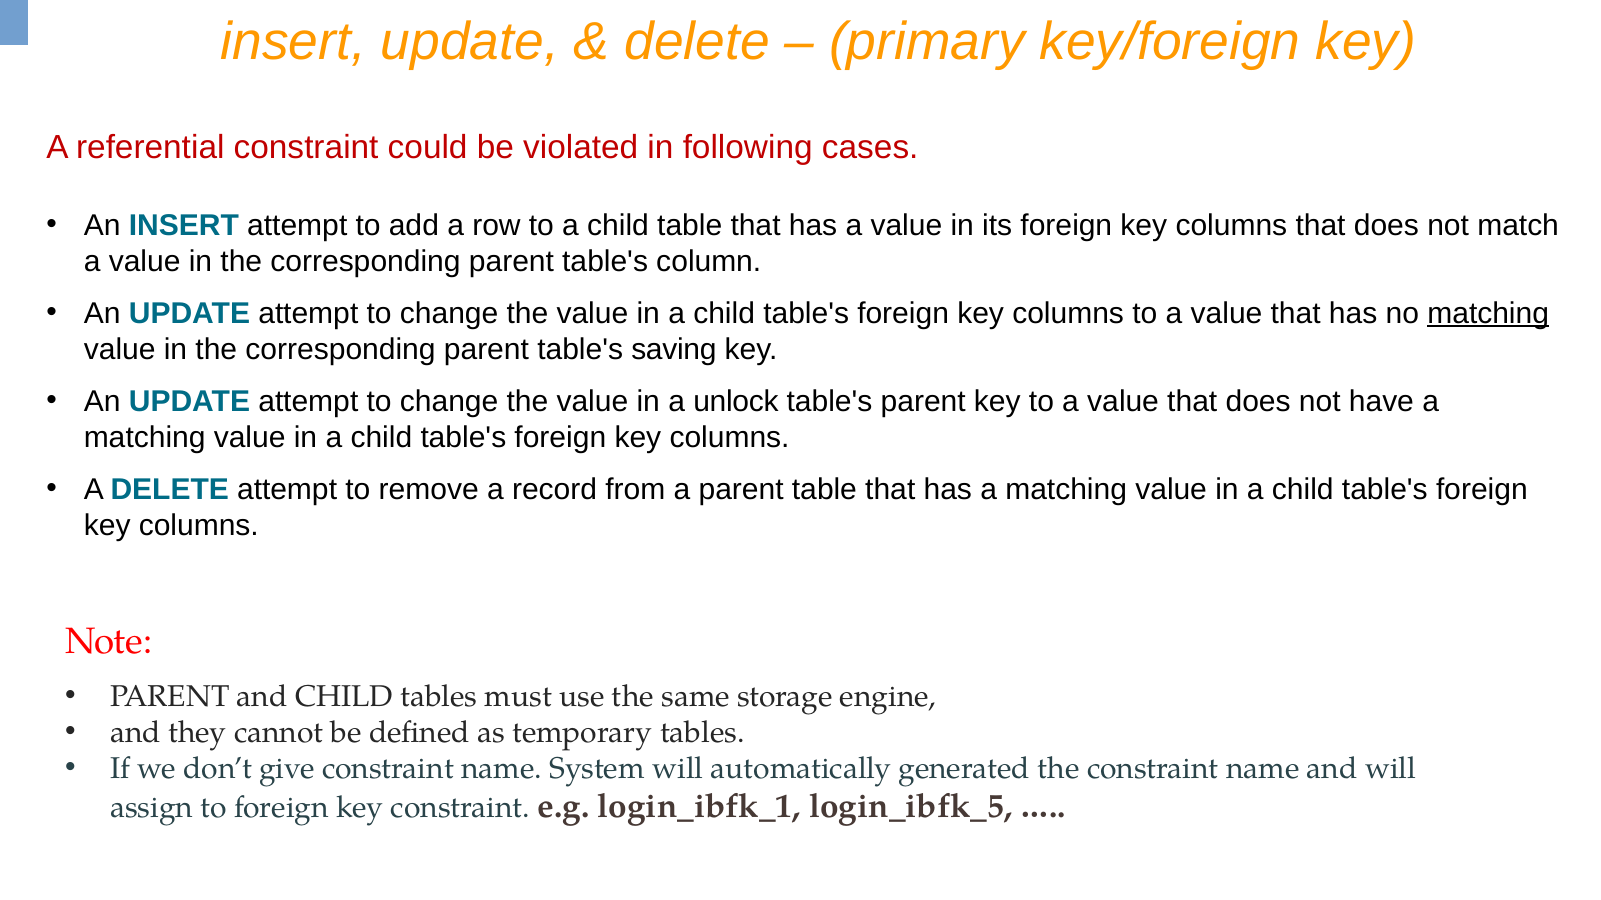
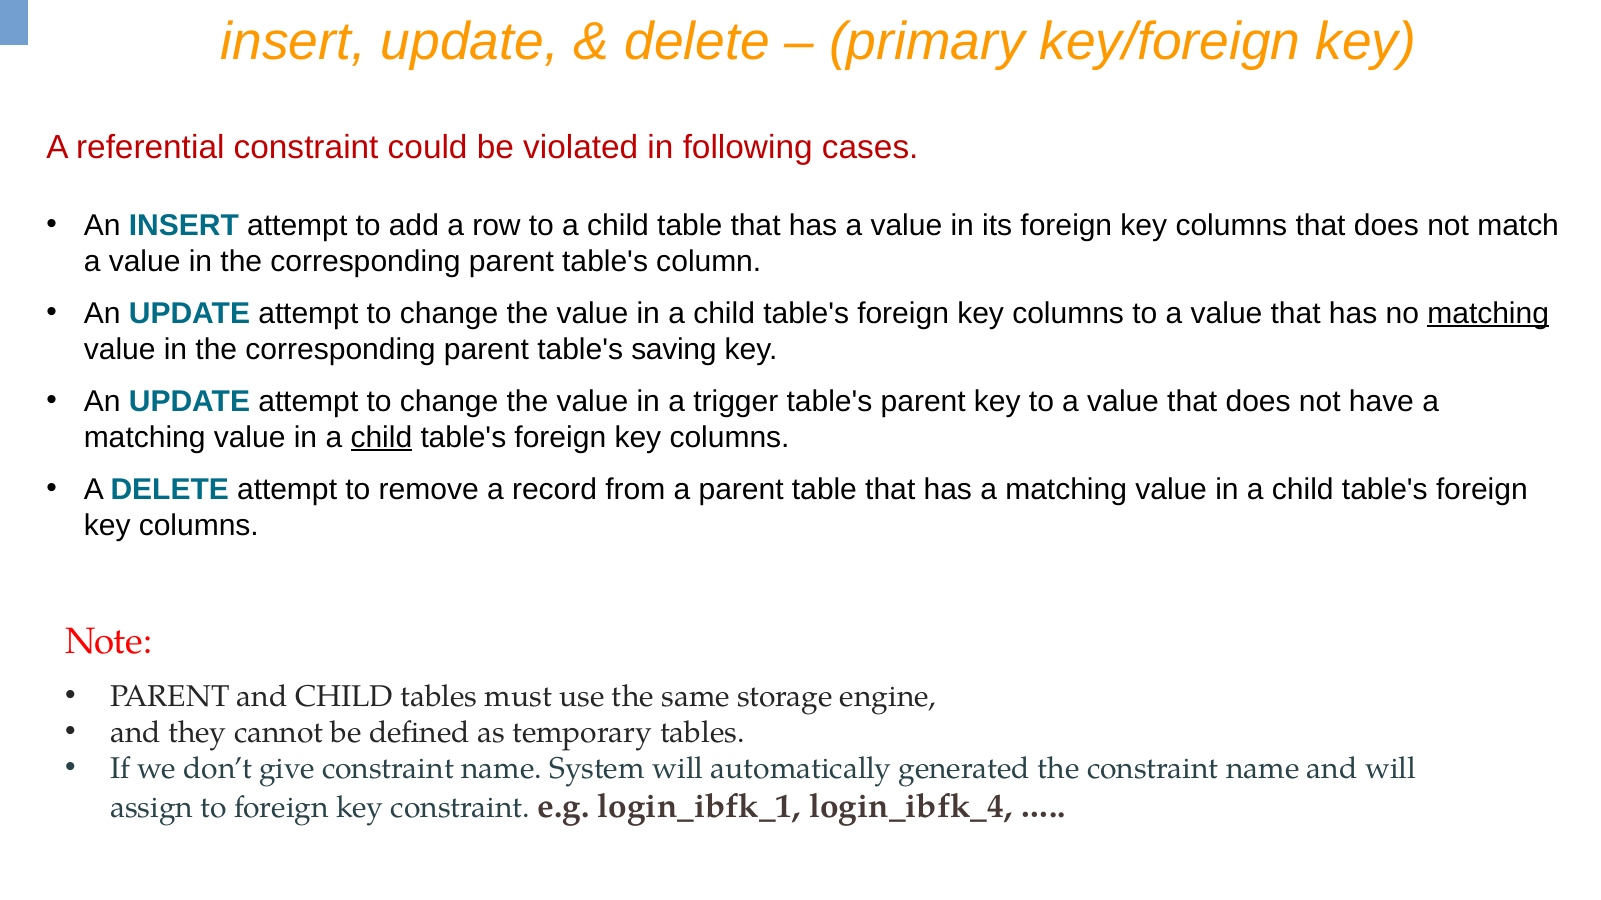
unlock: unlock -> trigger (736, 401)
child underline: none -> present (381, 437)
login_ibfk_5: login_ibfk_5 -> login_ibfk_4 (911, 807)
